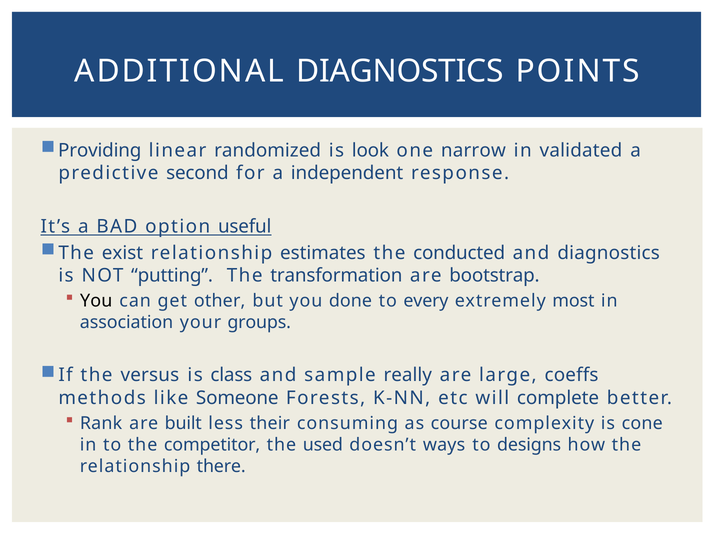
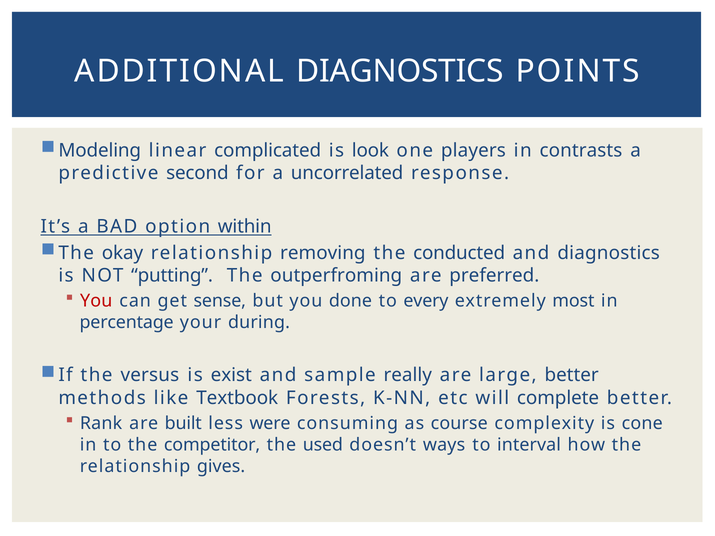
Providing: Providing -> Modeling (100, 151)
randomized: randomized -> complicated (268, 151)
narrow: narrow -> players (473, 151)
validated: validated -> contrasts (581, 151)
independent: independent -> uncorrelated (347, 173)
useful: useful -> within (245, 226)
exist: exist -> okay (122, 253)
estimates: estimates -> removing (323, 253)
transformation: transformation -> outperfroming (336, 276)
bootstrap: bootstrap -> preferred (494, 276)
You colour: black -> red (96, 301)
other: other -> sense (220, 301)
association: association -> percentage (127, 323)
groups: groups -> during (259, 323)
class: class -> exist (231, 375)
large coeffs: coeffs -> better (572, 375)
Someone: Someone -> Textbook (237, 398)
their: their -> were (270, 424)
designs: designs -> interval (529, 445)
there: there -> gives (221, 466)
